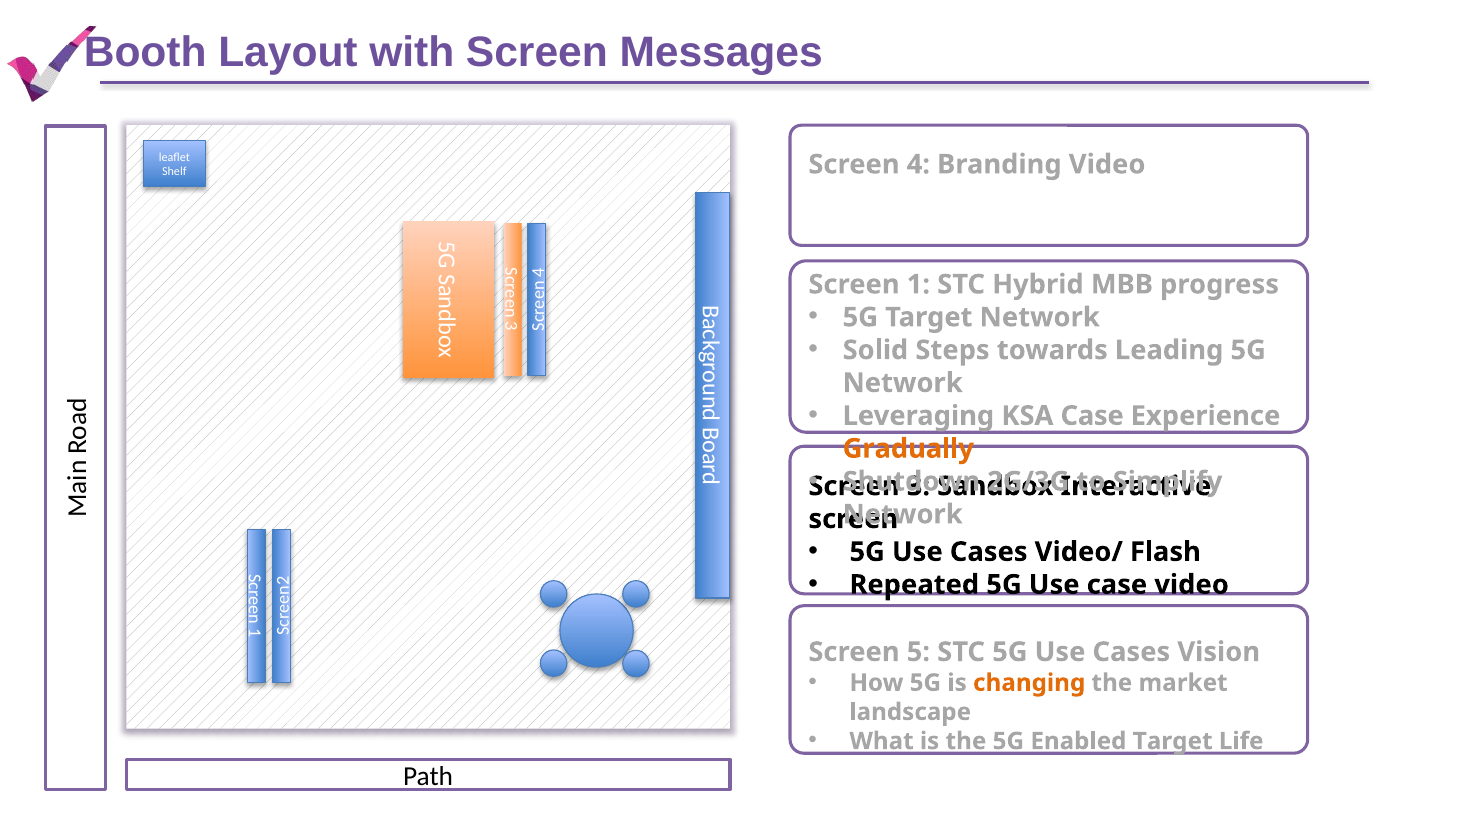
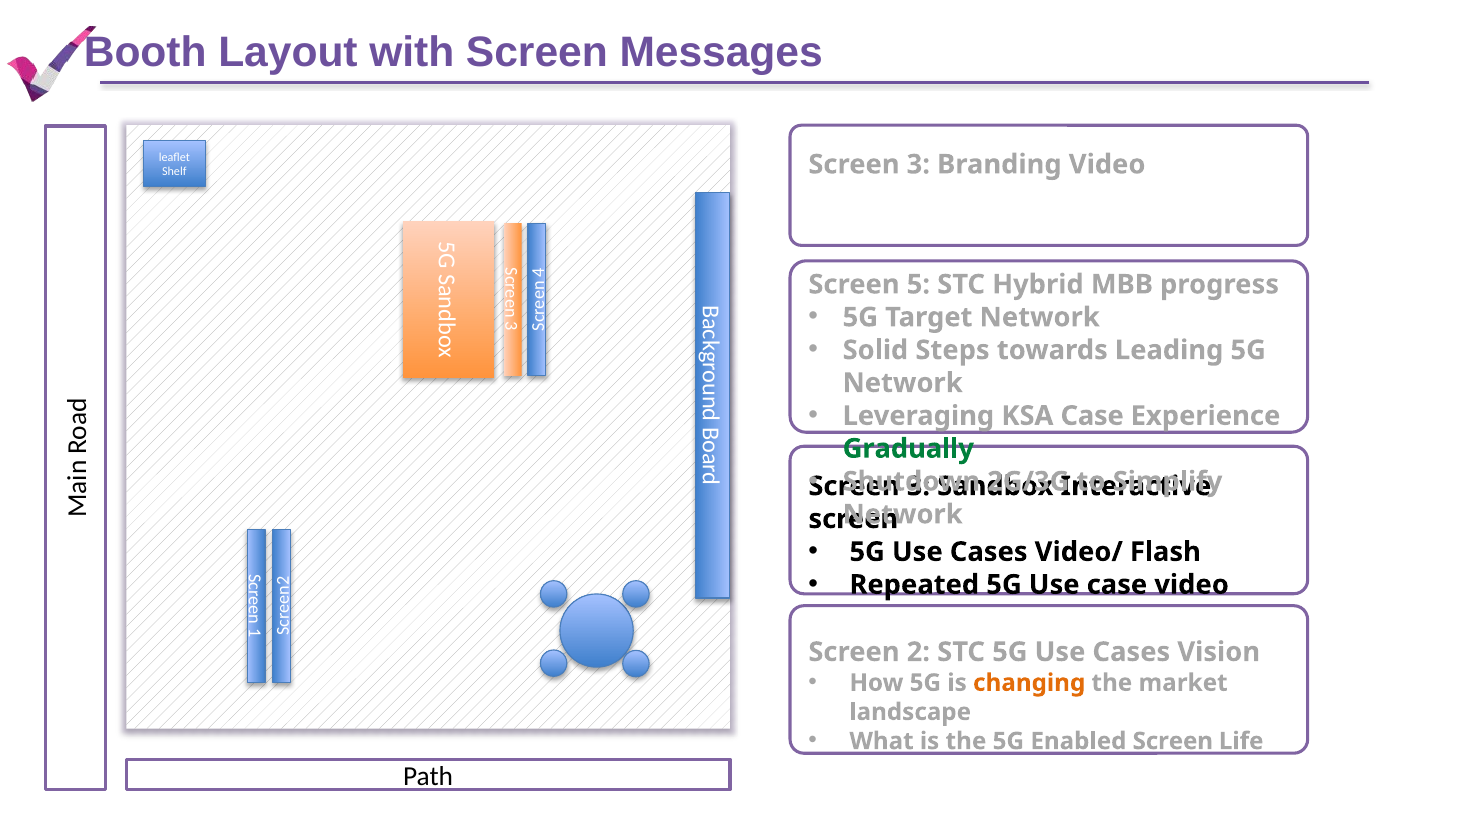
4: 4 -> 3 (918, 164)
Screen 1: 1 -> 5 (918, 285)
Gradually colour: orange -> green (908, 449)
Screen 5: 5 -> 2 (918, 652)
Enabled Target: Target -> Screen (1173, 741)
